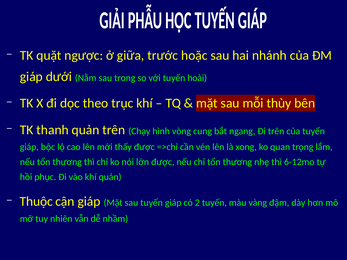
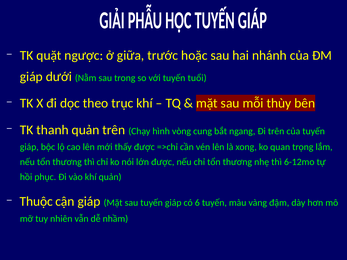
hoài: hoài -> tuổi (197, 78)
2: 2 -> 6 (197, 203)
